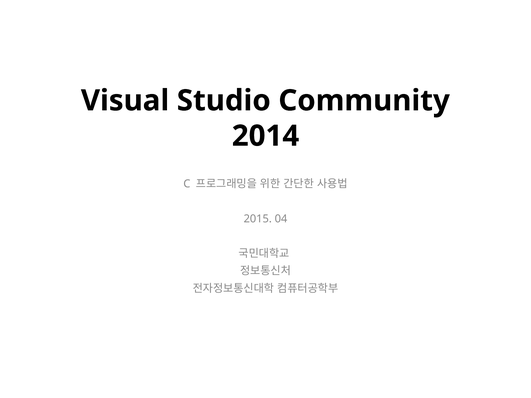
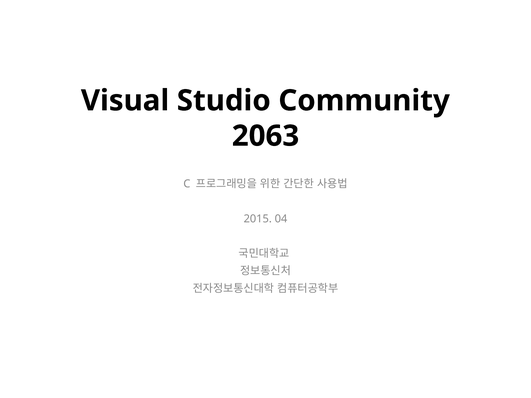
2014: 2014 -> 2063 (266, 136)
